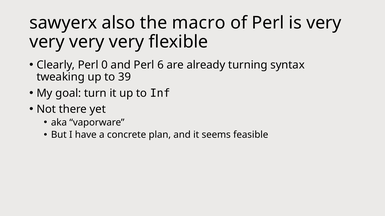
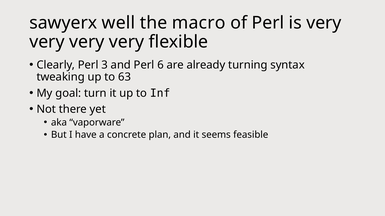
also: also -> well (118, 23)
0: 0 -> 3 (105, 65)
39: 39 -> 63 (125, 77)
